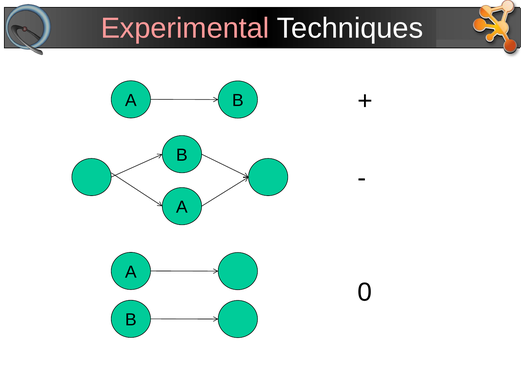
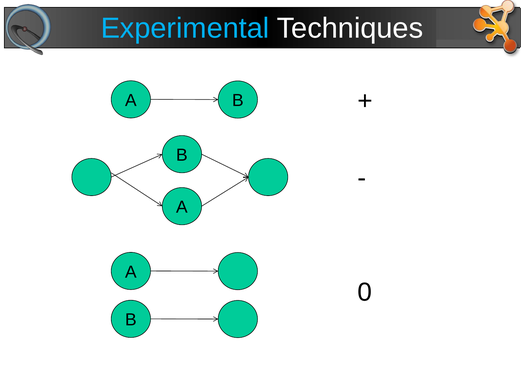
Experimental colour: pink -> light blue (185, 28)
